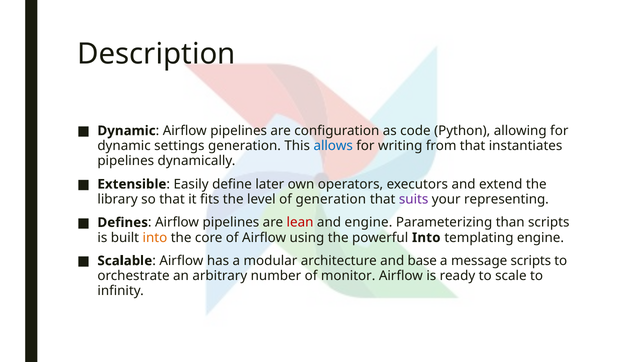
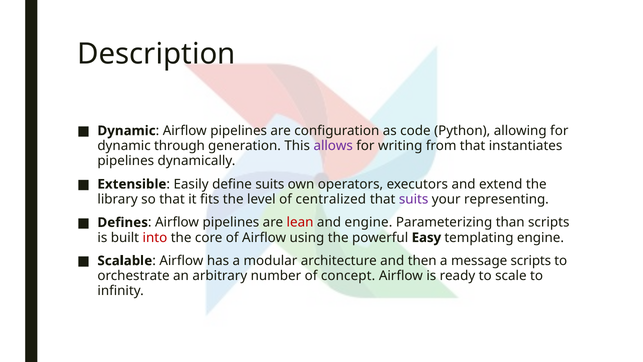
settings: settings -> through (179, 146)
allows colour: blue -> purple (333, 146)
define later: later -> suits (270, 184)
of generation: generation -> centralized (331, 199)
into colour: orange -> red (155, 237)
powerful Into: Into -> Easy (426, 237)
base: base -> then (422, 261)
monitor: monitor -> concept (348, 276)
